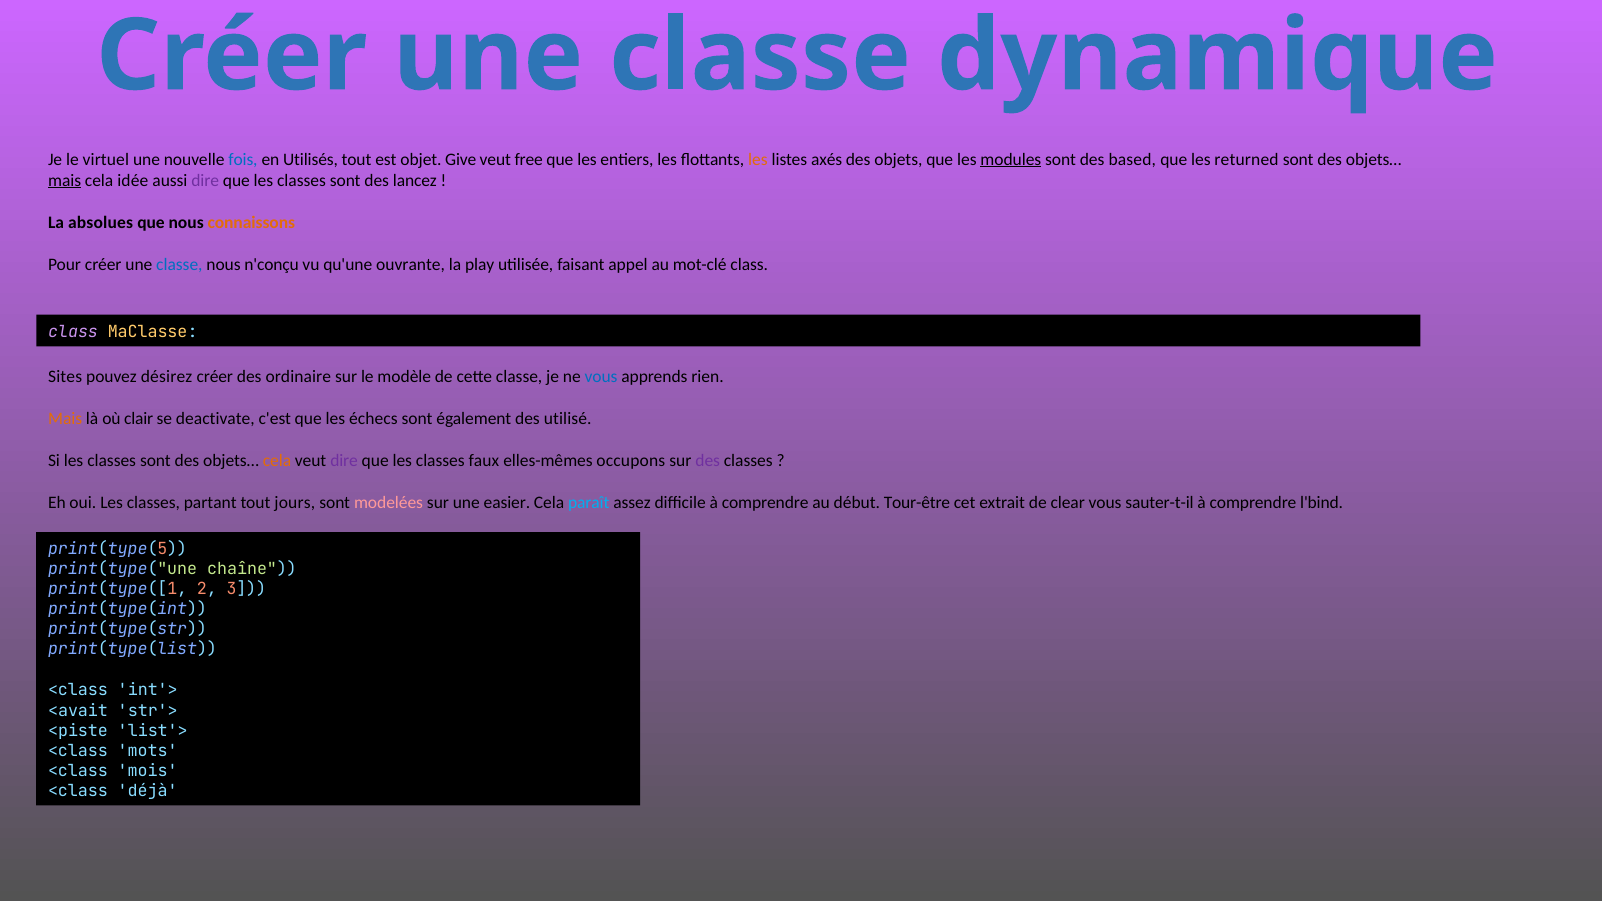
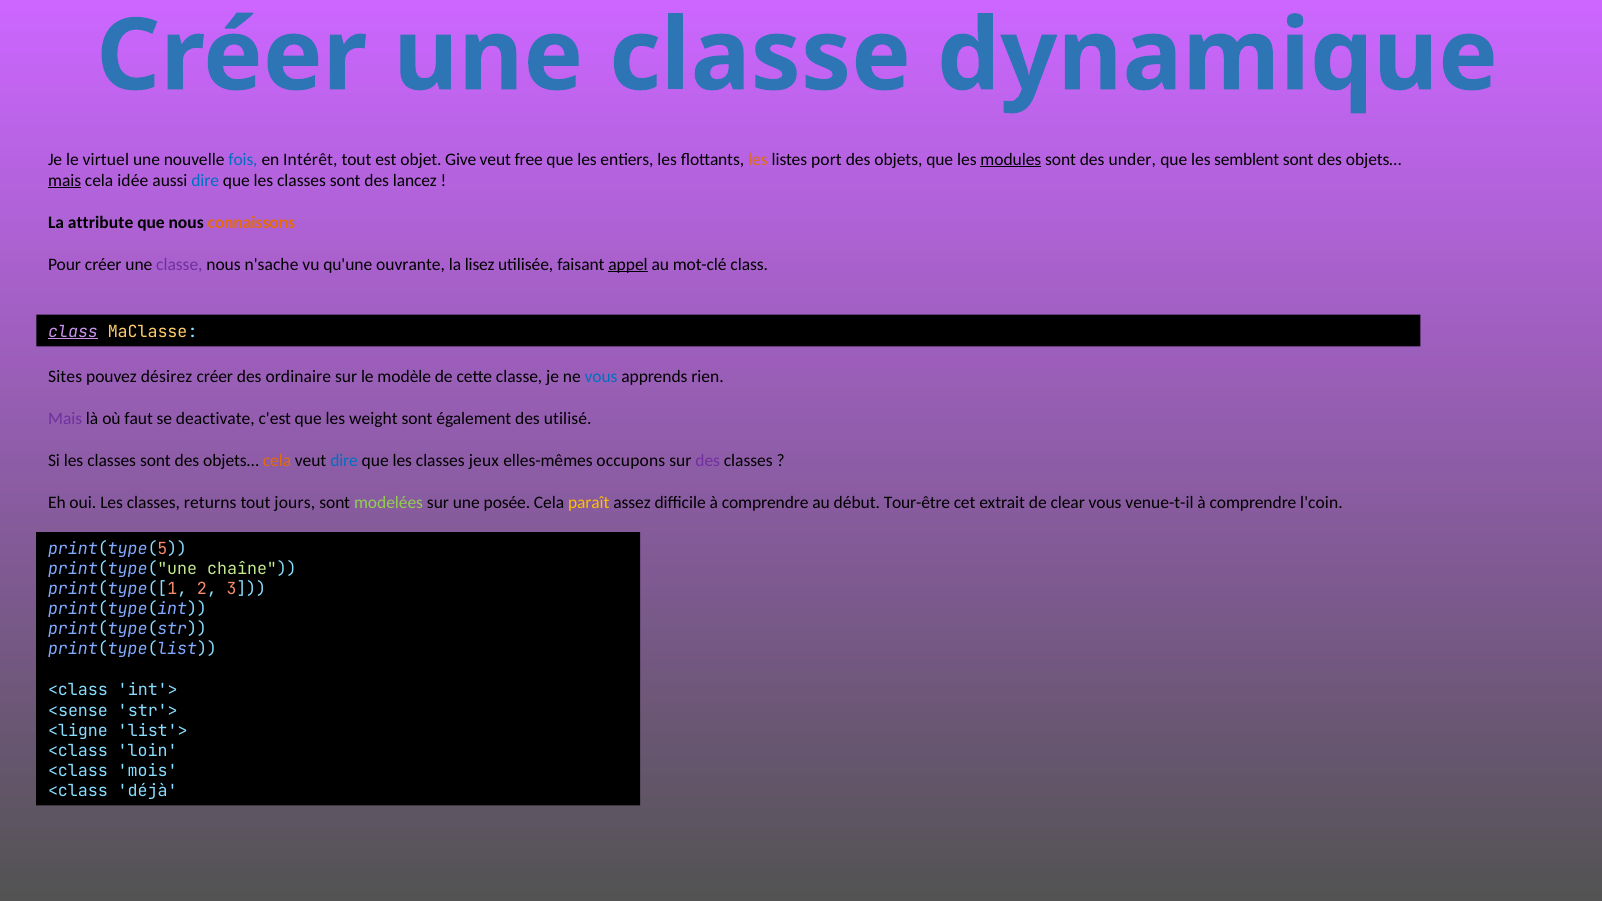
Utilisés: Utilisés -> Intérêt (310, 159)
axés: axés -> port (826, 159)
based: based -> under (1132, 159)
returned: returned -> semblent (1247, 159)
dire colour: purple -> blue (205, 180)
absolues: absolues -> attribute (101, 222)
classe colour: blue -> purple (179, 264)
n'conçu: n'conçu -> n'sache (271, 264)
play: play -> lisez (480, 264)
appel underline: none -> present (628, 264)
class underline: none -> present (73, 332)
Mais colour: orange -> purple (65, 419)
clair: clair -> faut (139, 419)
échecs: échecs -> weight (373, 419)
dire colour: purple -> blue (344, 461)
faux: faux -> jeux (484, 461)
partant: partant -> returns (210, 503)
modelées colour: pink -> light green (389, 503)
easier: easier -> posée (507, 503)
paraît colour: light blue -> yellow (589, 503)
sauter-t-il: sauter-t-il -> venue-t-il (1160, 503)
l'bind: l'bind -> l'coin (1321, 503)
<avait: <avait -> <sense (78, 711)
<piste: <piste -> <ligne (78, 731)
mots'>: mots'> -> loin'> (153, 751)
